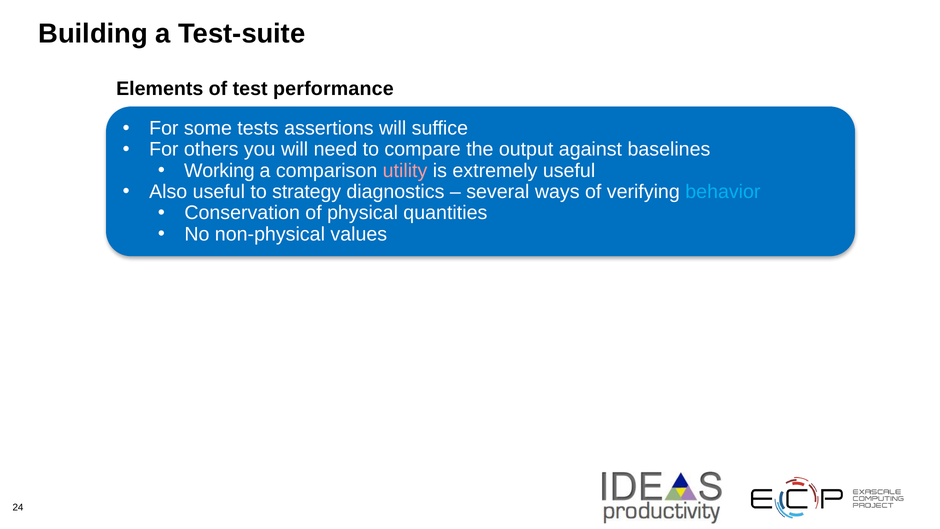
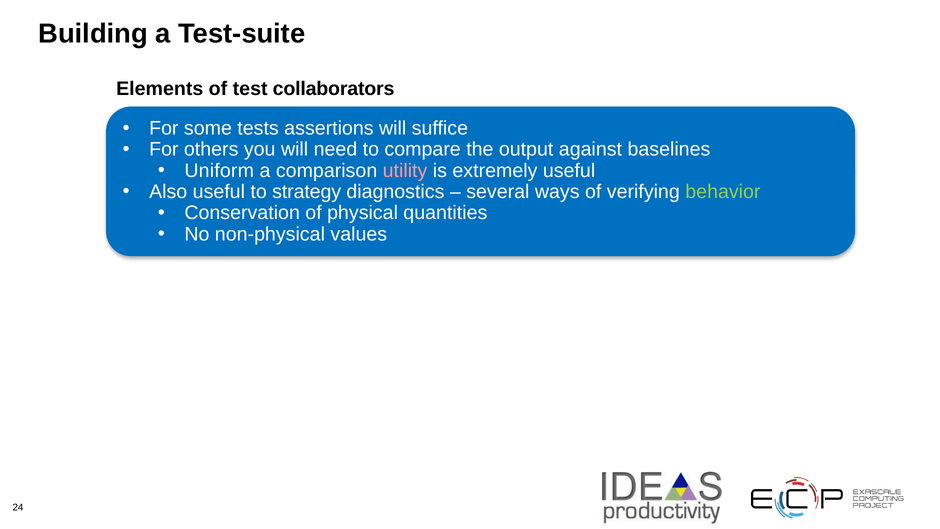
performance: performance -> collaborators (334, 89)
Working: Working -> Uniform (219, 171)
behavior colour: light blue -> light green (723, 192)
